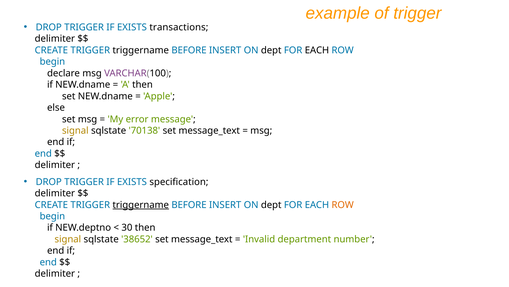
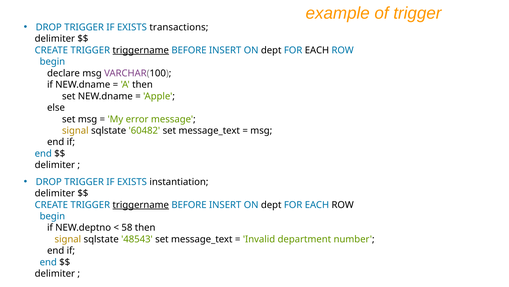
triggername underline: none -> present (141, 50)
70138: 70138 -> 60482 (144, 130)
specification: specification -> instantiation (179, 181)
ROW colour: orange -> black (343, 204)
30: 30 -> 58 (127, 227)
38652: 38652 -> 48543 (137, 239)
